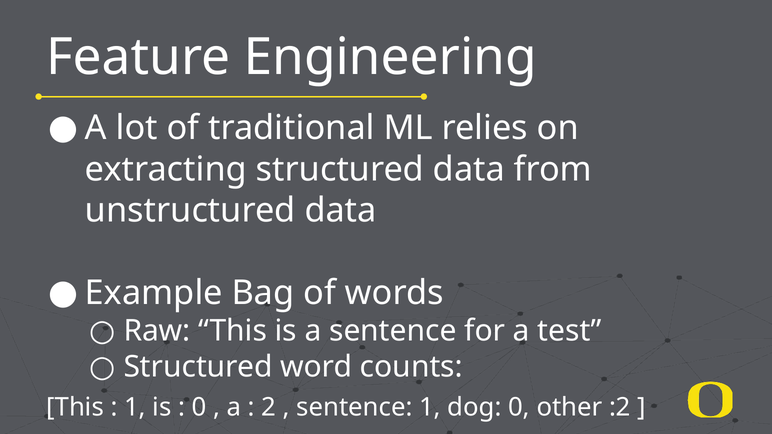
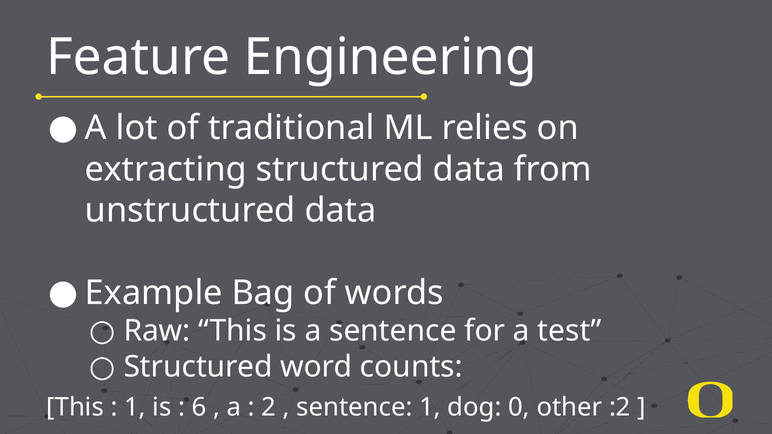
0: 0 -> 6 (199, 407)
